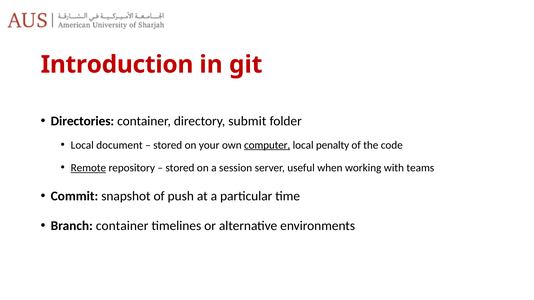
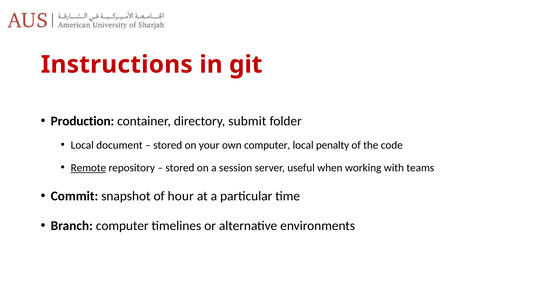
Introduction: Introduction -> Instructions (117, 65)
Directories: Directories -> Production (82, 121)
computer underline: present -> none (267, 145)
push: push -> hour (181, 196)
Branch container: container -> computer (122, 226)
